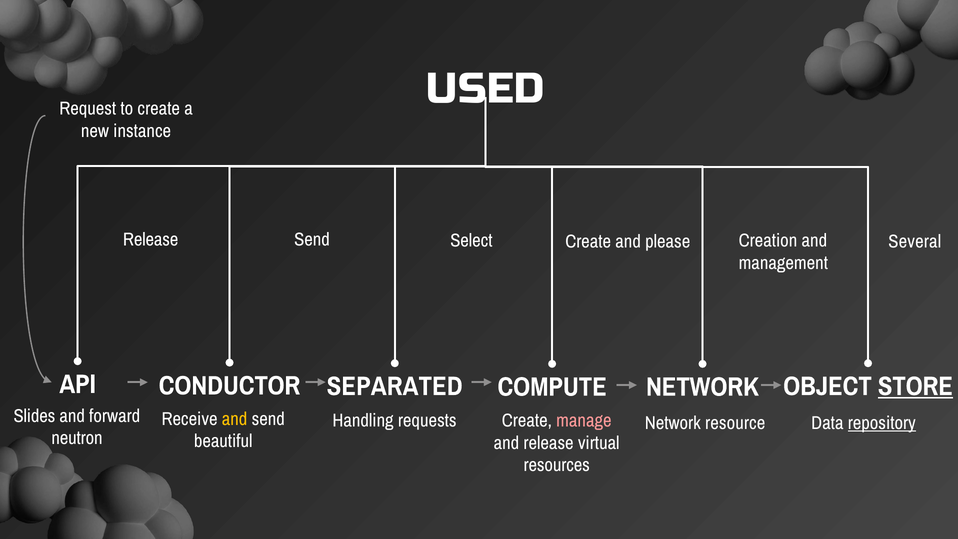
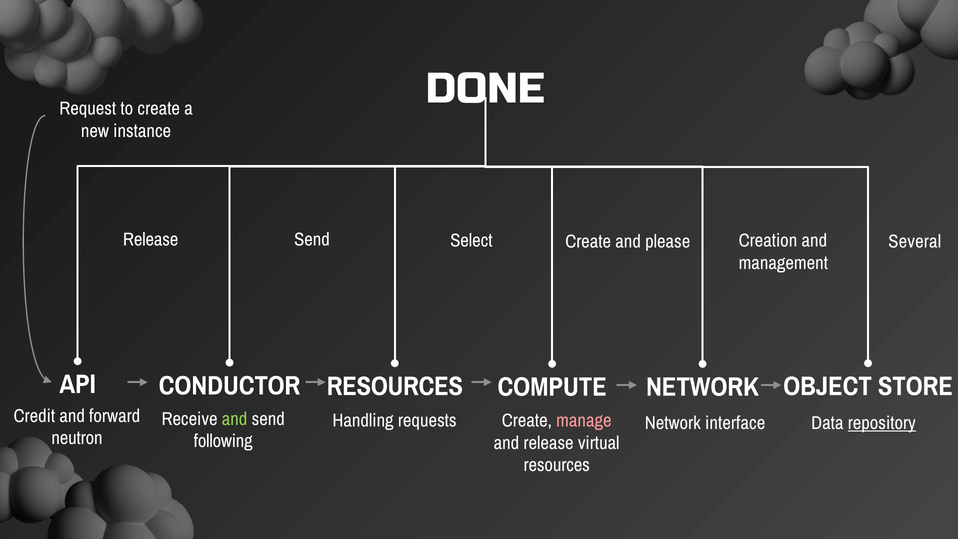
USED: USED -> DONE (485, 89)
STORE underline: present -> none (915, 386)
SEPARATED: SEPARATED -> RESOURCES (395, 386)
Slides: Slides -> Credit (34, 416)
and colour: yellow -> light green (235, 419)
resource: resource -> interface (735, 423)
beautiful: beautiful -> following (223, 441)
